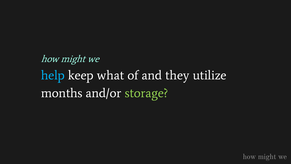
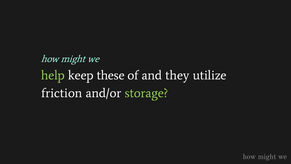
help colour: light blue -> light green (53, 75)
what: what -> these (111, 75)
months: months -> friction (62, 93)
